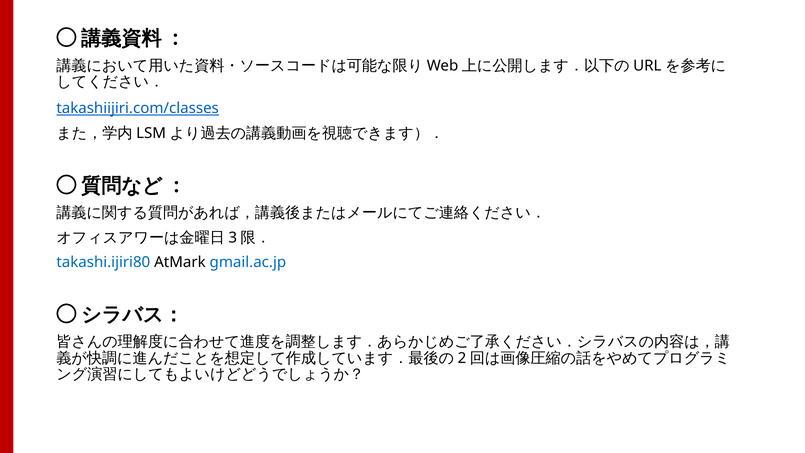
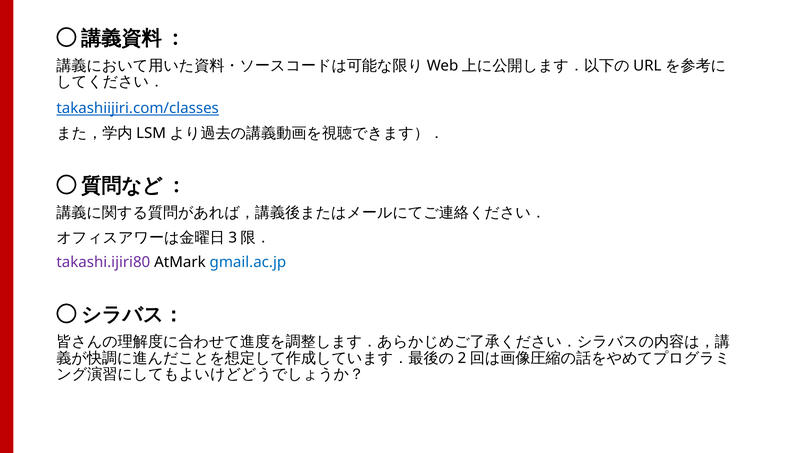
takashi.ijiri80 colour: blue -> purple (103, 262)
